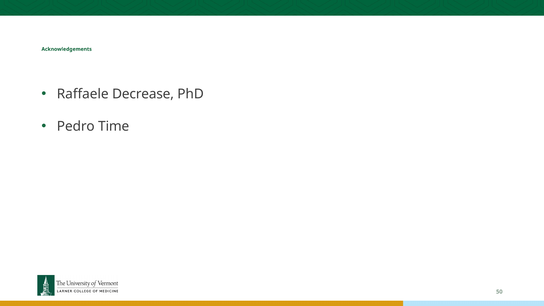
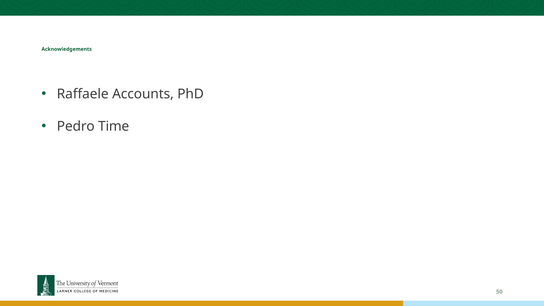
Decrease: Decrease -> Accounts (143, 94)
